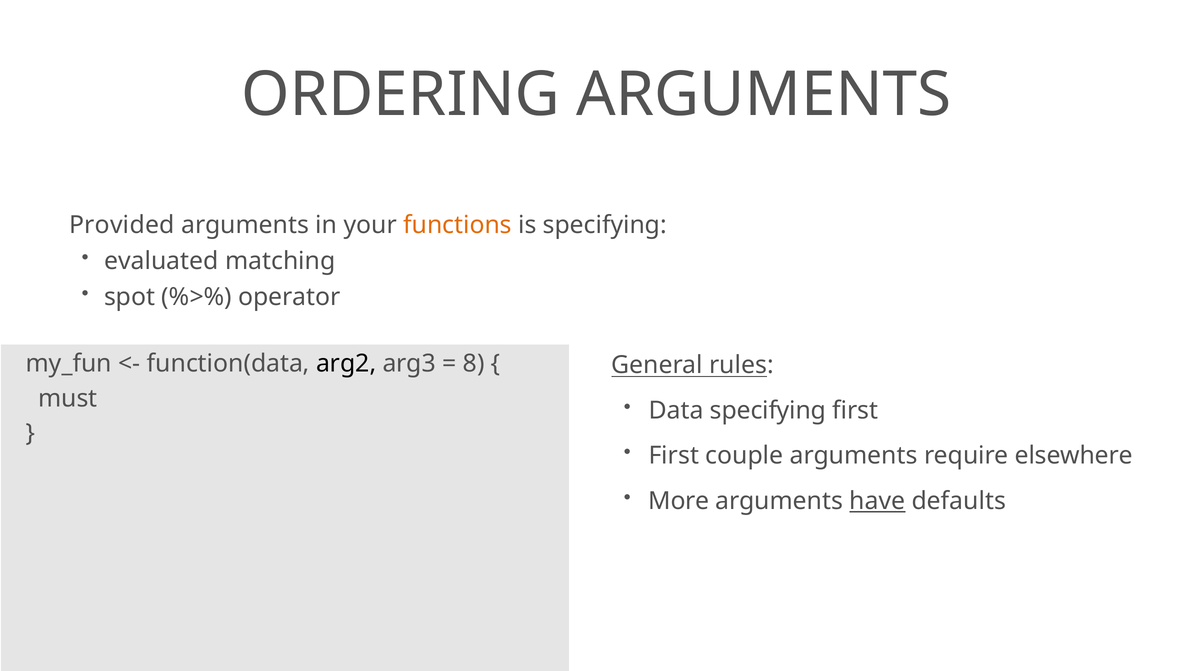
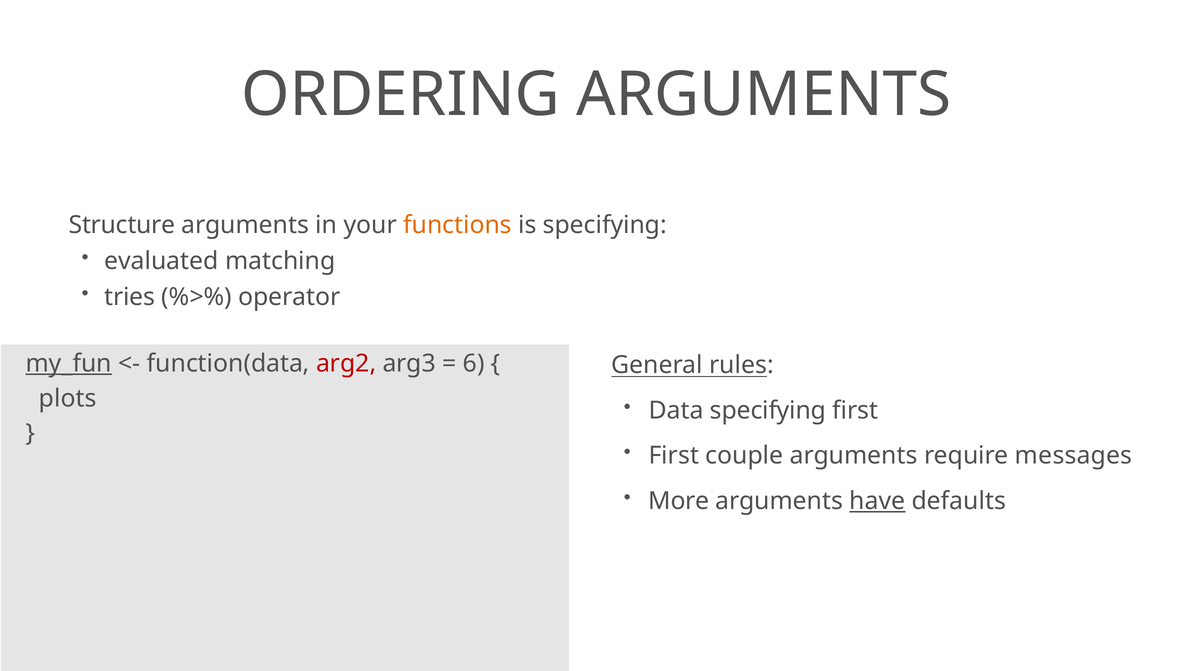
Provided: Provided -> Structure (122, 225)
spot: spot -> tries (130, 297)
my_fun underline: none -> present (69, 363)
arg2 colour: black -> red (346, 363)
8: 8 -> 6 (474, 363)
must: must -> plots (68, 398)
elsewhere: elsewhere -> messages (1074, 455)
